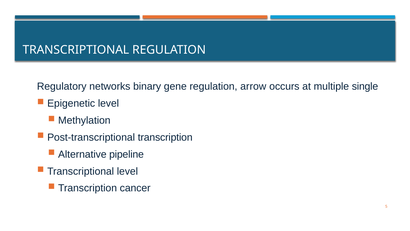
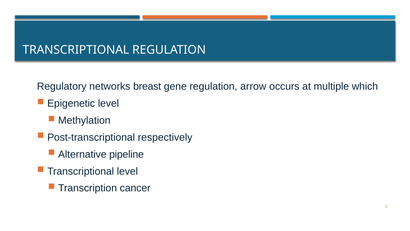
binary: binary -> breast (147, 86)
single: single -> which (365, 86)
Post-transcriptional transcription: transcription -> respectively (165, 137)
